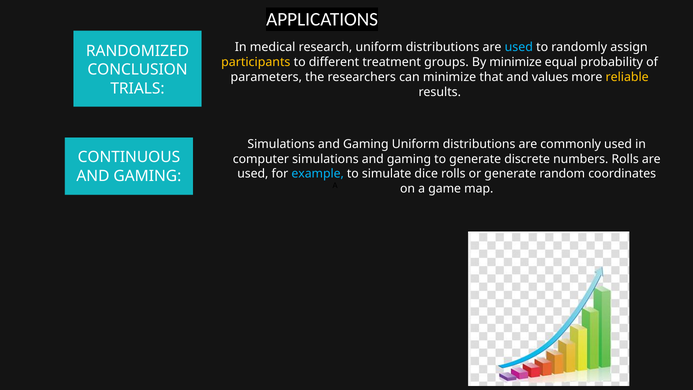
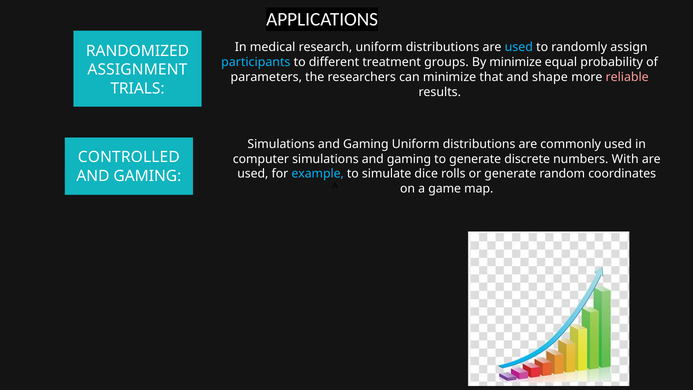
participants colour: yellow -> light blue (256, 62)
CONCLUSION: CONCLUSION -> ASSIGNMENT (137, 70)
values: values -> shape (550, 77)
reliable colour: yellow -> pink (627, 77)
CONTINUOUS: CONTINUOUS -> CONTROLLED (129, 157)
numbers Rolls: Rolls -> With (625, 159)
